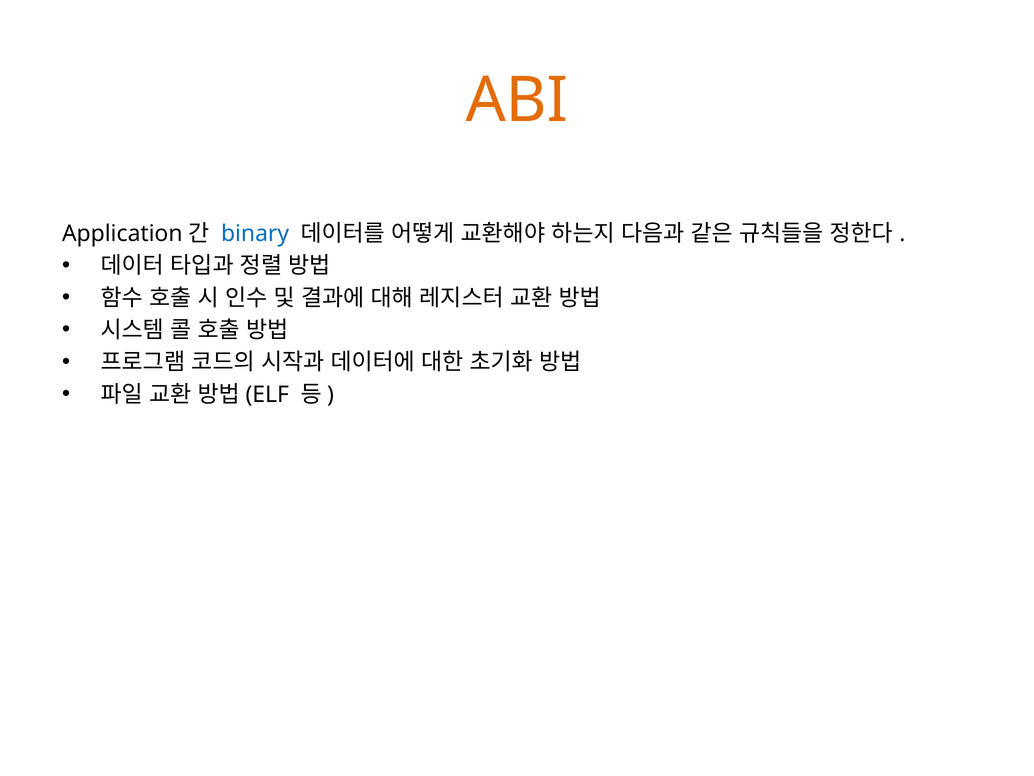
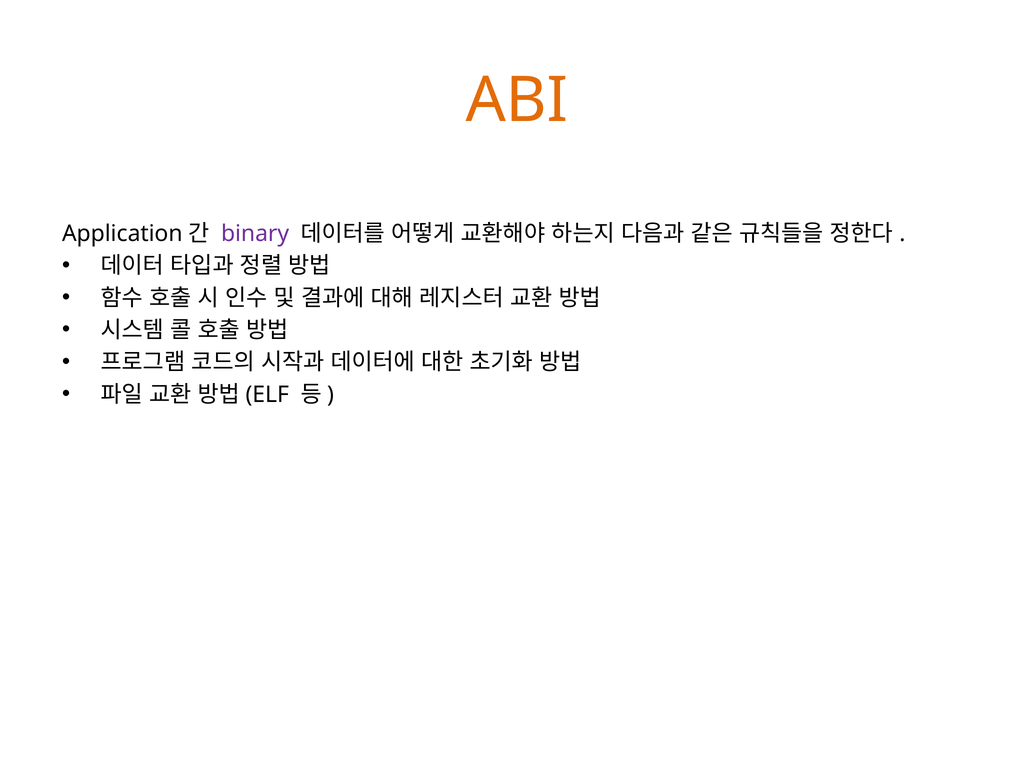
binary colour: blue -> purple (255, 234)
